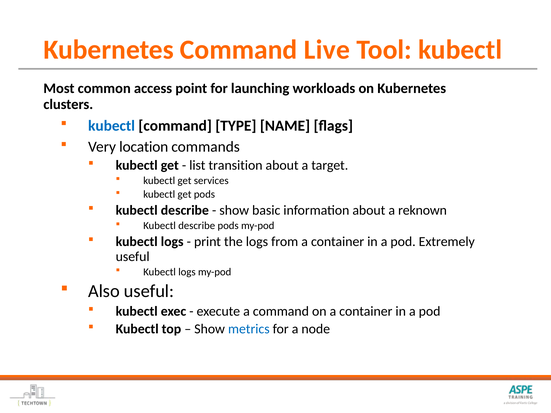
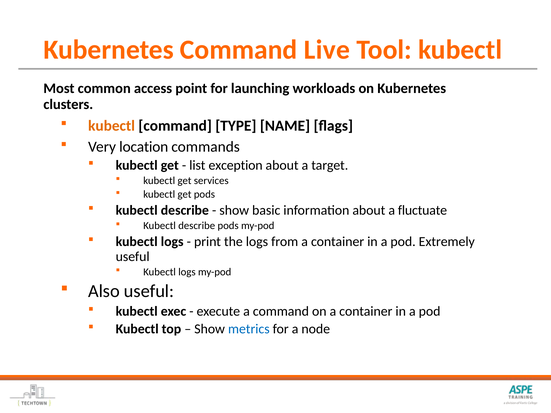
kubectl colour: blue -> orange (112, 126)
transition: transition -> exception (236, 165)
reknown: reknown -> fluctuate (422, 210)
